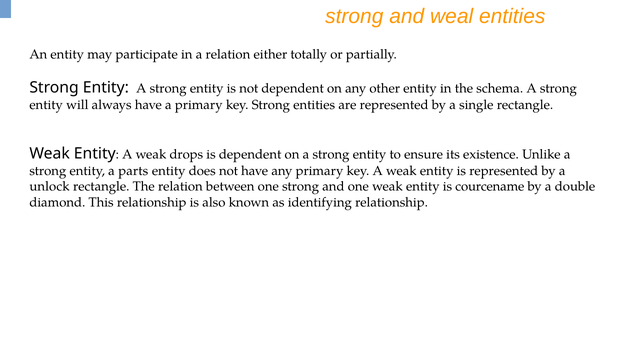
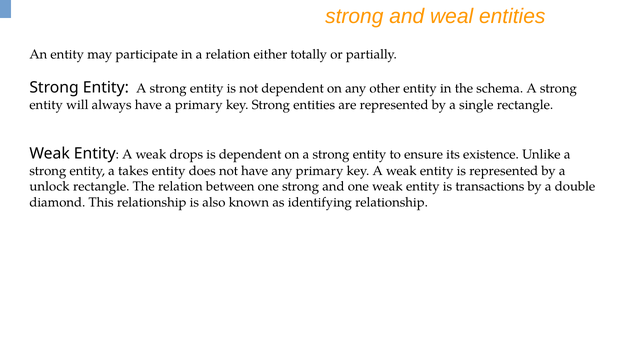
parts: parts -> takes (133, 171)
courcename: courcename -> transactions (490, 186)
